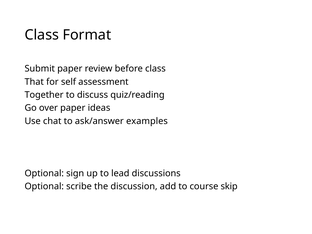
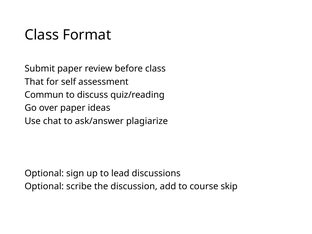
Together: Together -> Commun (44, 95)
examples: examples -> plagiarize (147, 121)
